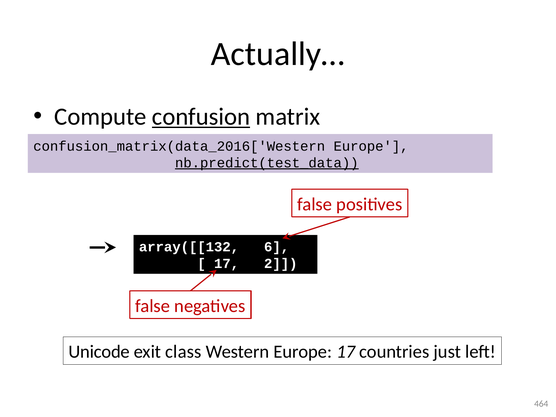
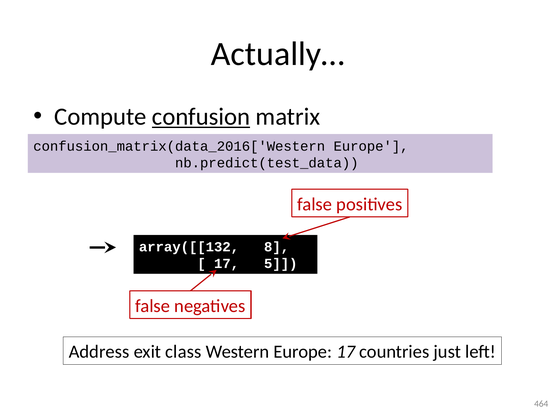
nb.predict(test_data underline: present -> none (267, 163)
6: 6 -> 8 (277, 247)
2: 2 -> 5 (281, 264)
Unicode: Unicode -> Address (99, 352)
